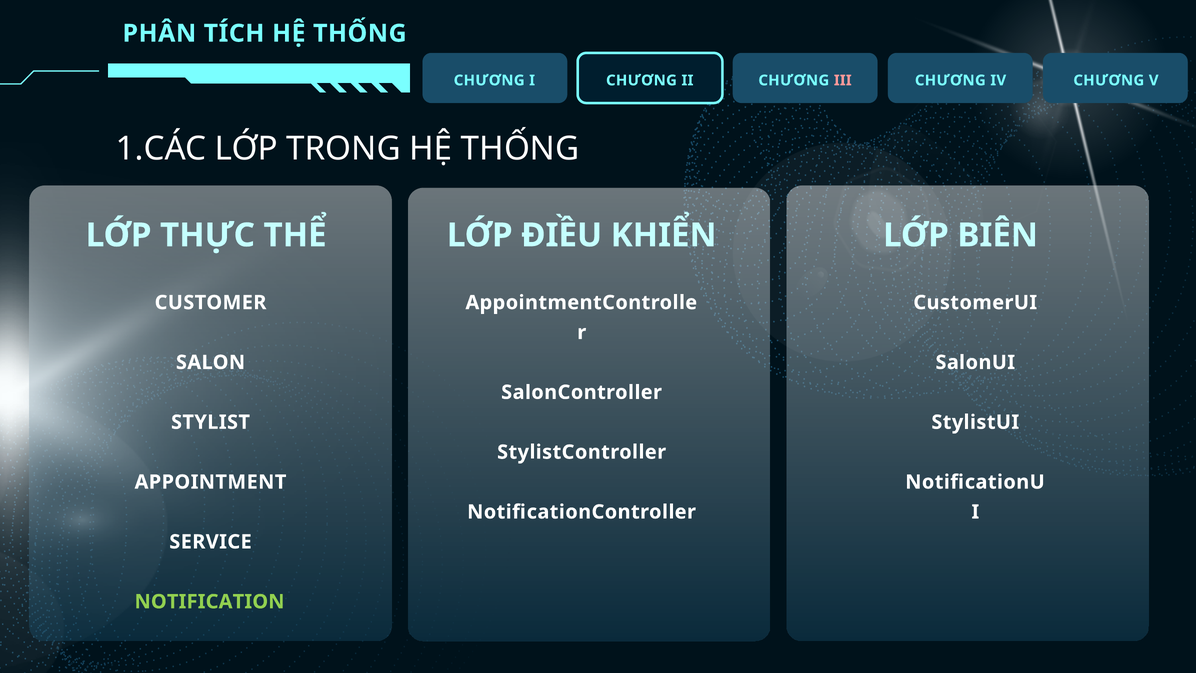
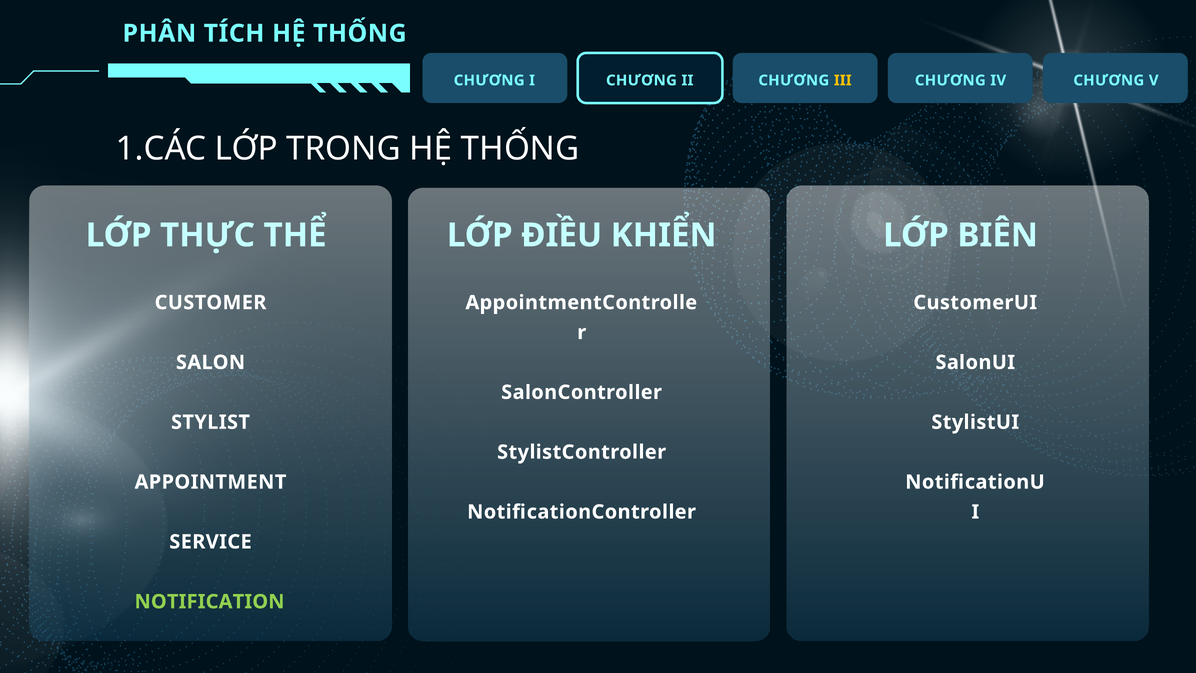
III colour: pink -> yellow (843, 80)
